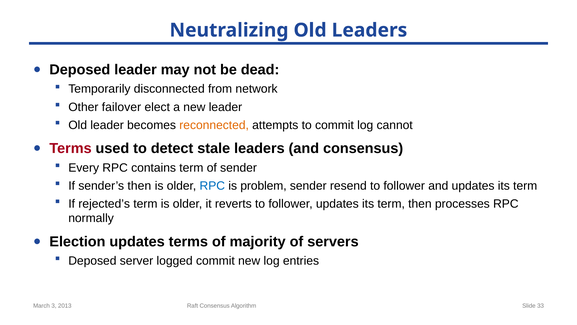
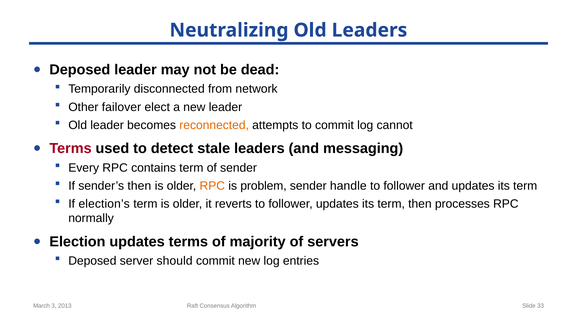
and consensus: consensus -> messaging (363, 148)
RPC colour: blue -> orange (212, 186)
resend: resend -> handle (348, 186)
rejected’s: rejected’s -> election’s (104, 204)
logged: logged -> should (175, 261)
